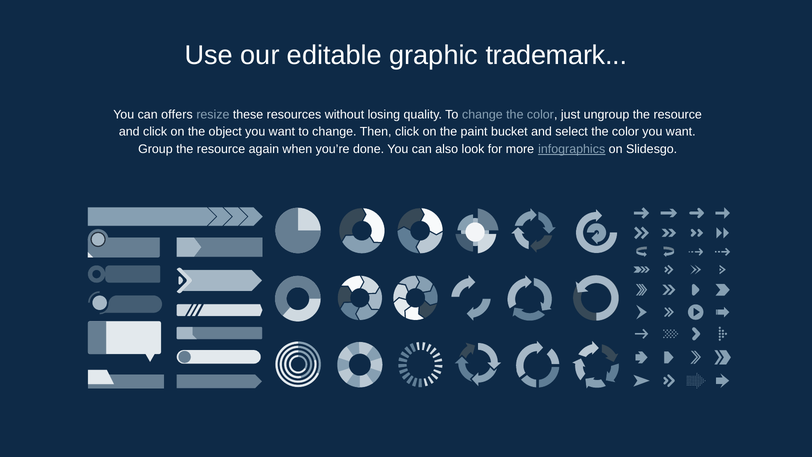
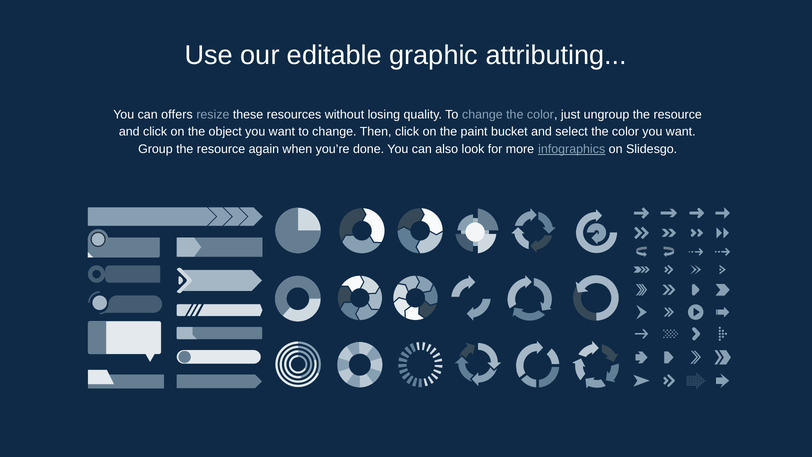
trademark: trademark -> attributing (556, 55)
